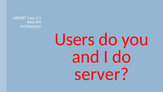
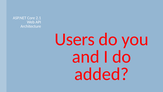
server: server -> added (102, 74)
